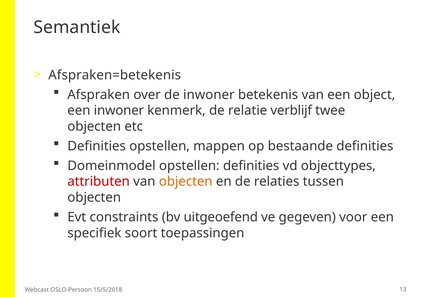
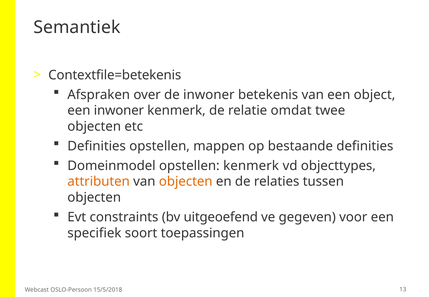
Afspraken=betekenis: Afspraken=betekenis -> Contextfile=betekenis (115, 75)
verblijf: verblijf -> omdat (291, 111)
opstellen definities: definities -> kenmerk (251, 166)
attributen colour: red -> orange (99, 182)
